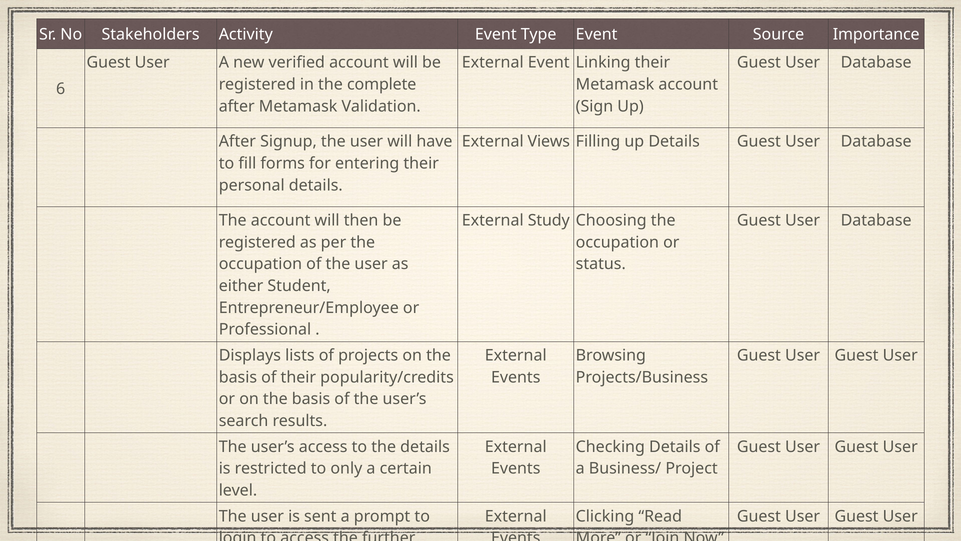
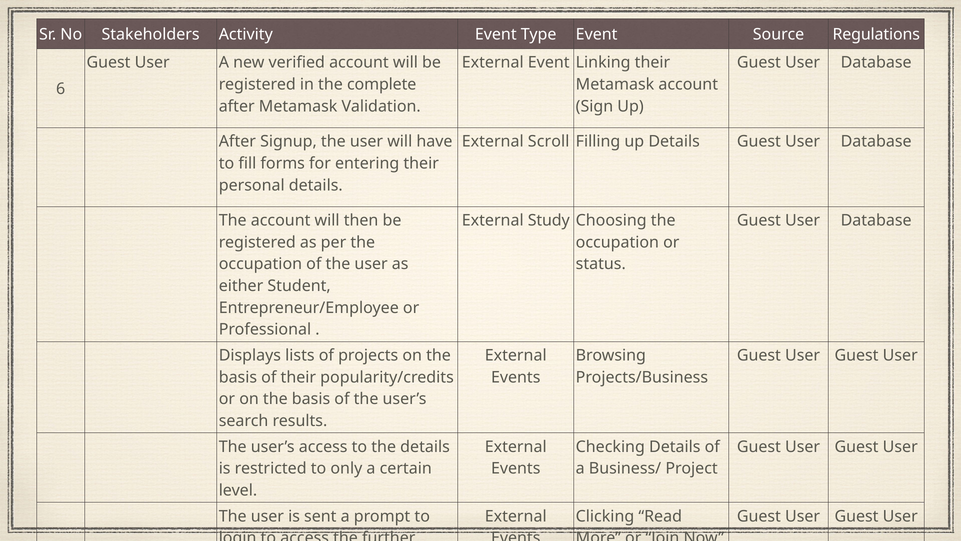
Importance: Importance -> Regulations (876, 35)
Views: Views -> Scroll (549, 141)
